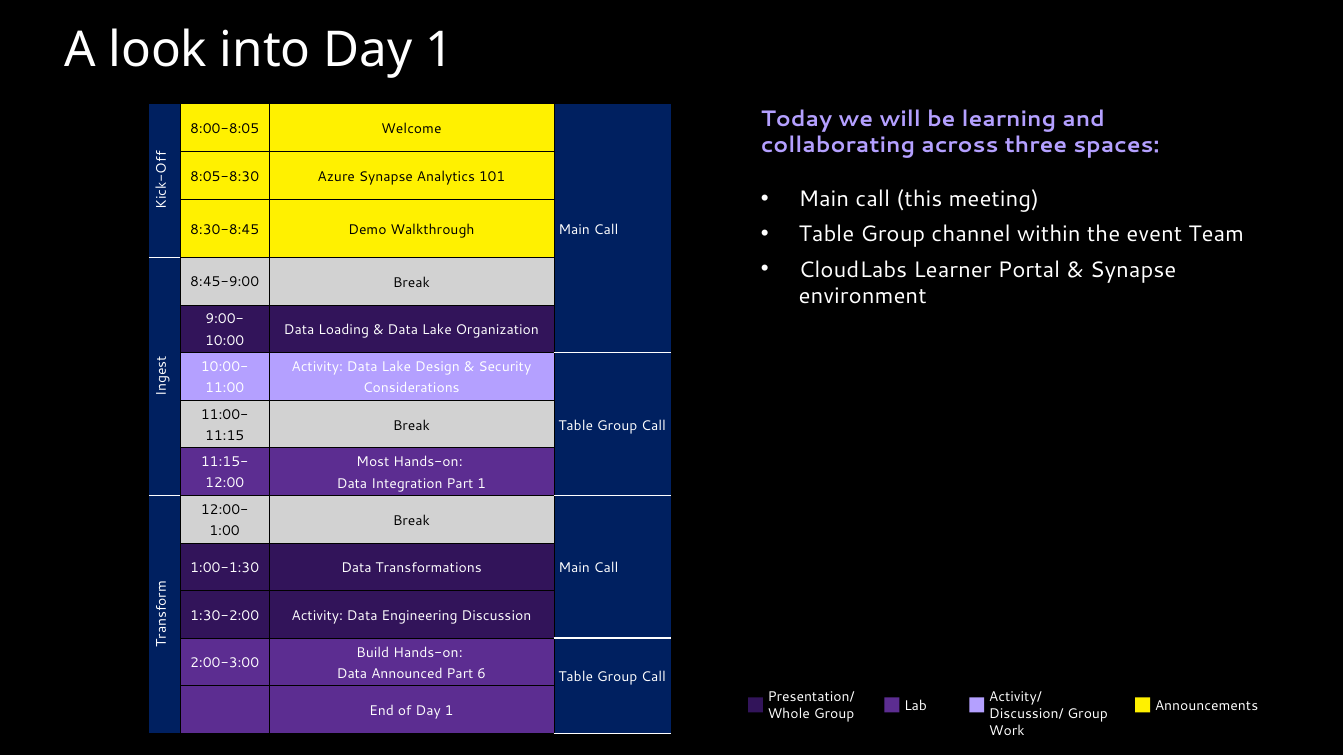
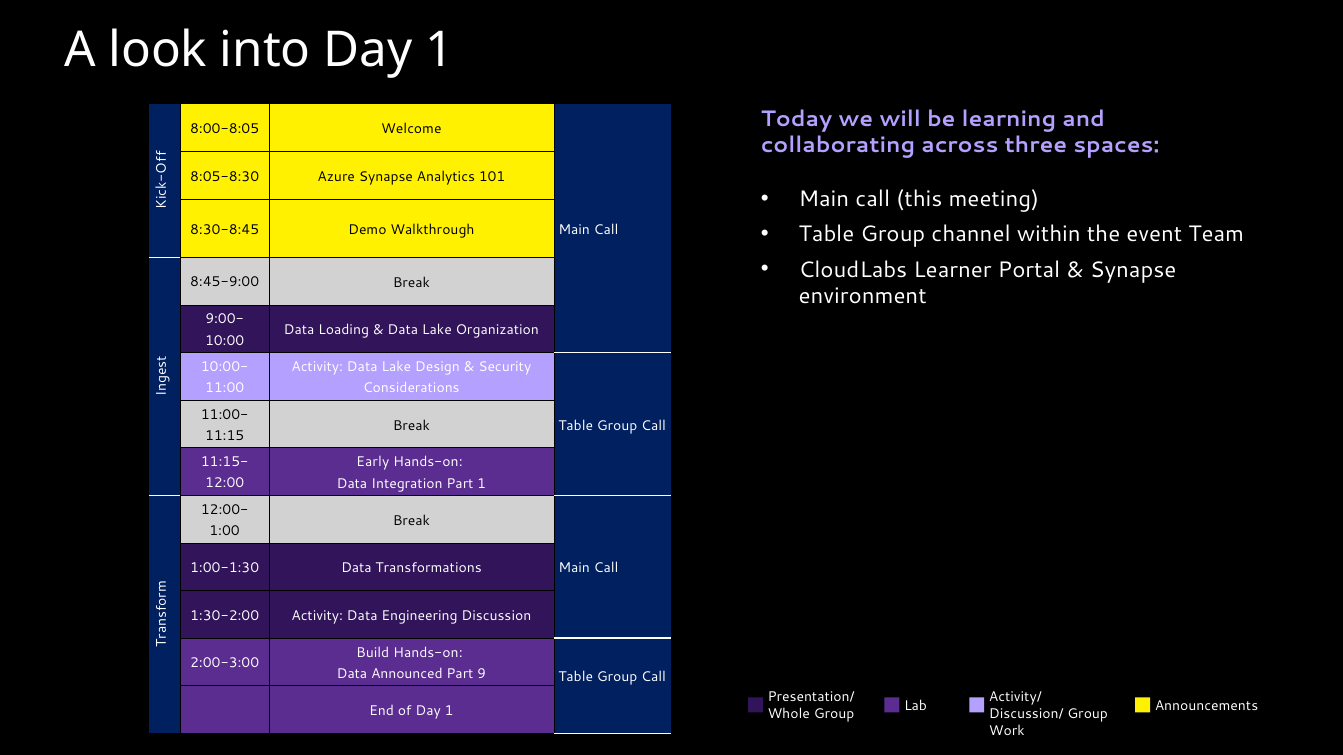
Most: Most -> Early (373, 463)
6: 6 -> 9 (482, 674)
